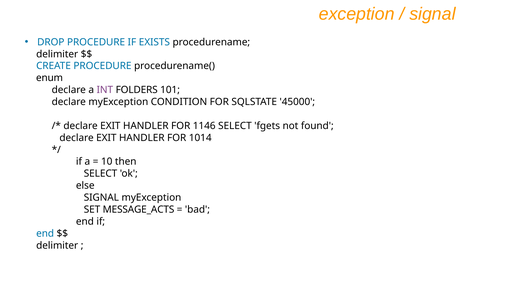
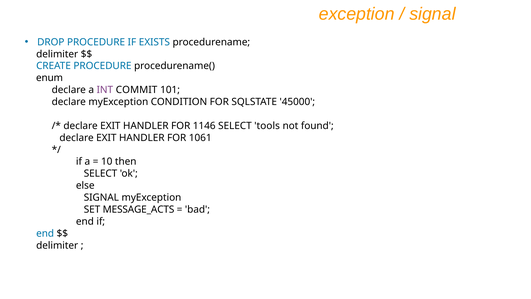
FOLDERS: FOLDERS -> COMMIT (137, 90)
fgets: fgets -> tools (267, 126)
1014: 1014 -> 1061 (200, 138)
